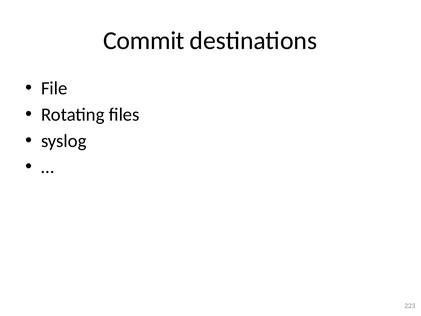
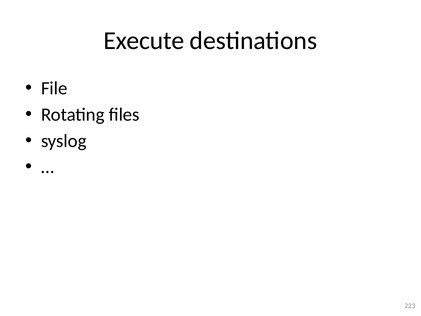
Commit: Commit -> Execute (144, 41)
